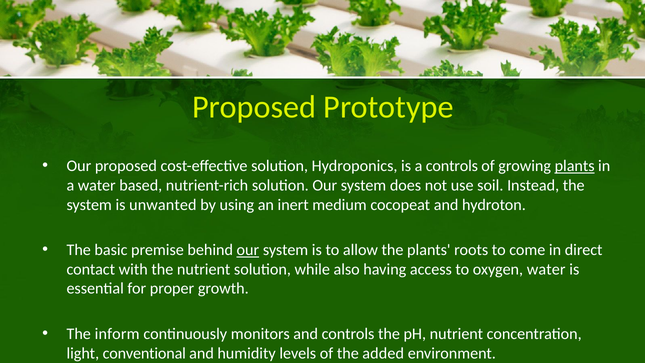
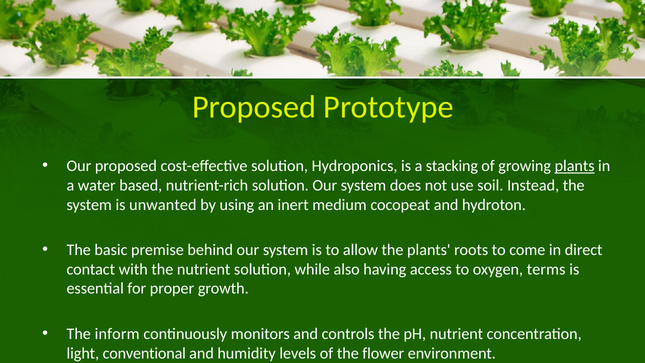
a controls: controls -> stacking (452, 166)
our underline: present -> none (248, 250)
oxygen water: water -> terms (546, 269)
added: added -> flower (383, 353)
